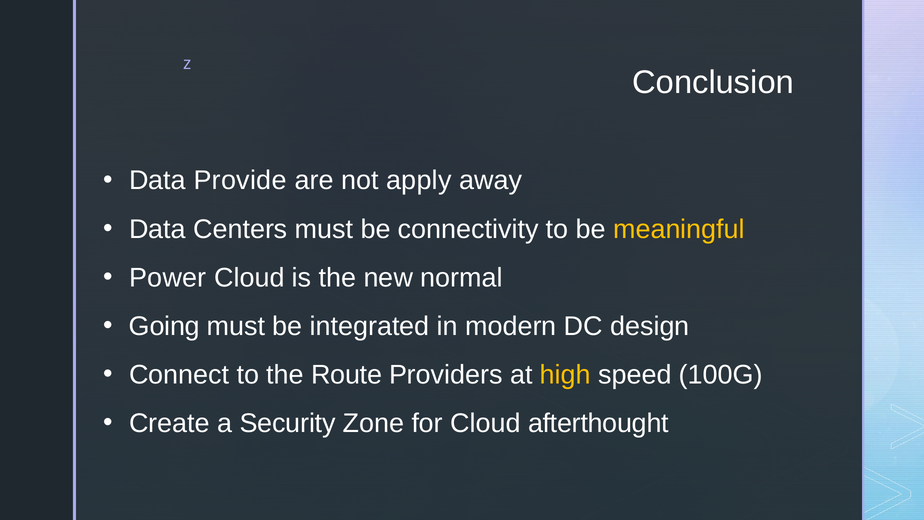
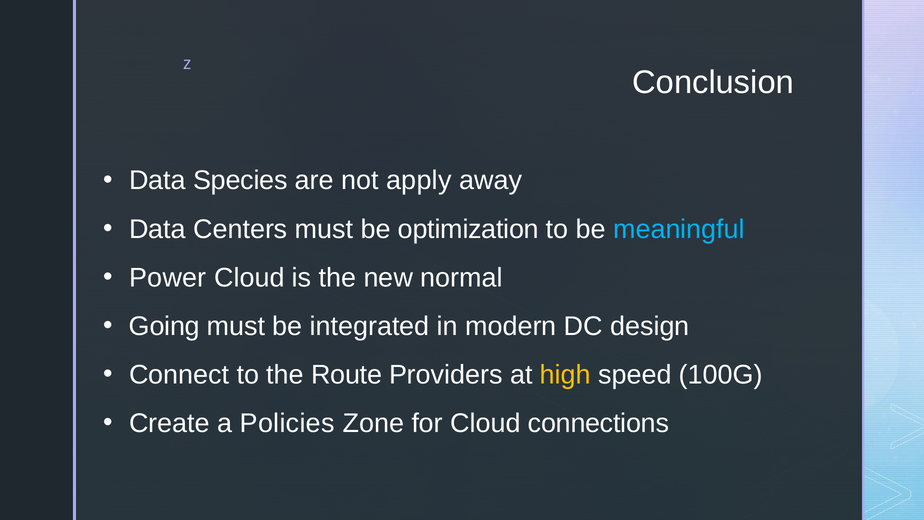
Provide: Provide -> Species (240, 181)
connectivity: connectivity -> optimization (468, 229)
meaningful colour: yellow -> light blue (679, 229)
Security: Security -> Policies (287, 423)
afterthought: afterthought -> connections (598, 423)
